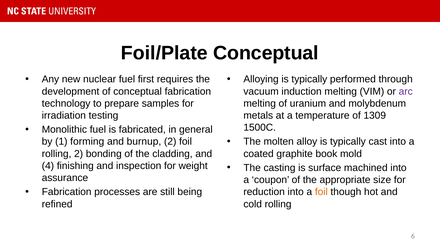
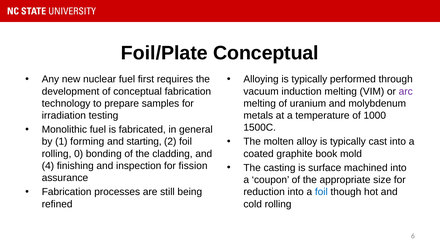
1309: 1309 -> 1000 (375, 116)
burnup: burnup -> starting (144, 142)
rolling 2: 2 -> 0 (79, 154)
weight: weight -> fission (193, 166)
foil colour: orange -> blue (321, 192)
